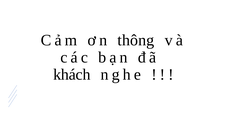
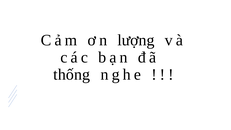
thông: thông -> lượng (136, 40)
khách: khách -> thống (72, 75)
